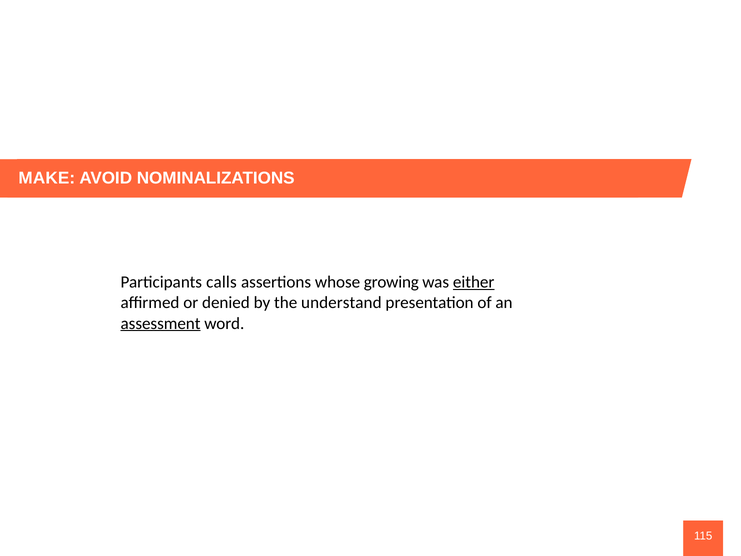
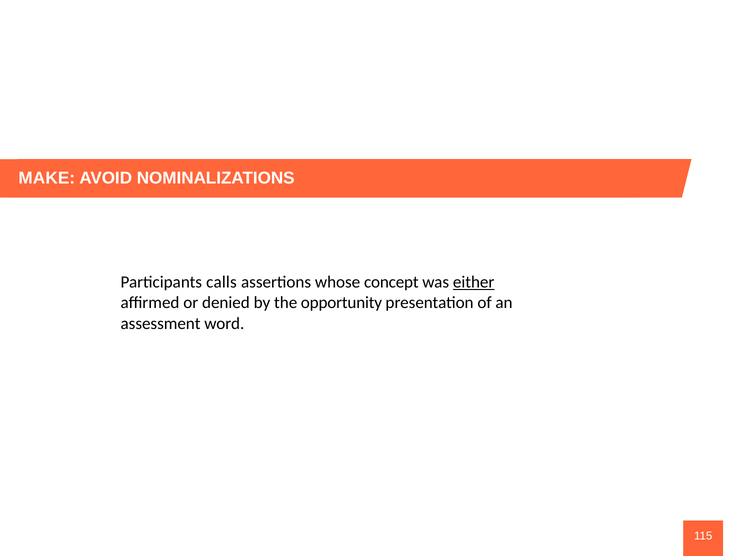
growing: growing -> concept (391, 282)
understand: understand -> opportunity (341, 303)
assessment underline: present -> none (161, 323)
